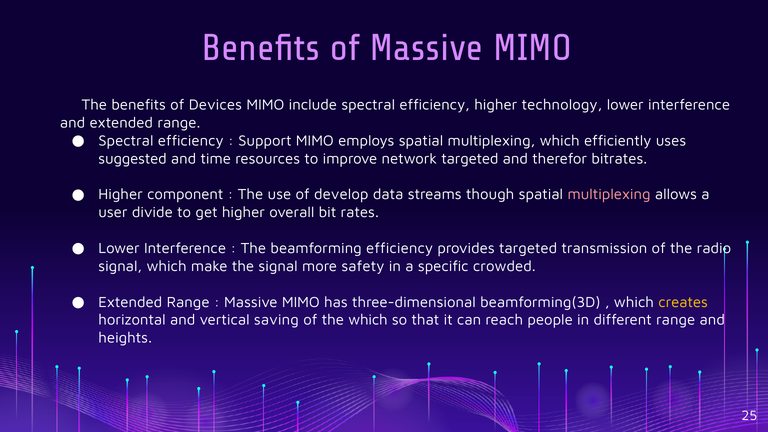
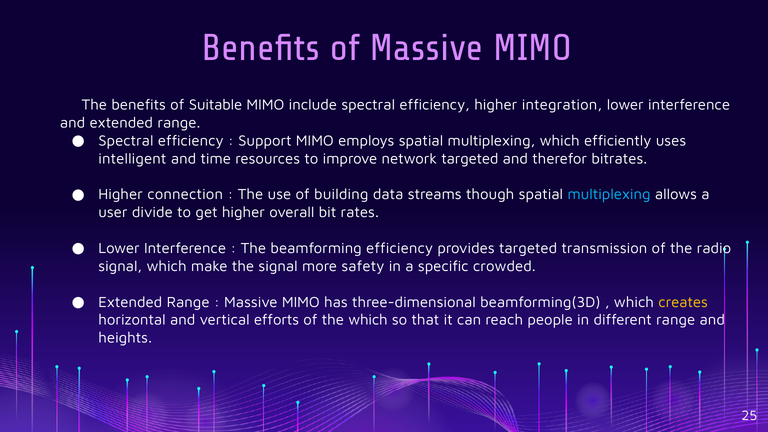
Devices: Devices -> Suitable (216, 105)
technology: technology -> integration (562, 105)
suggested: suggested -> intelligent (132, 159)
component: component -> connection (185, 195)
develop: develop -> building (341, 195)
multiplexing colour: pink -> light blue (609, 195)
saving: saving -> efforts (276, 320)
